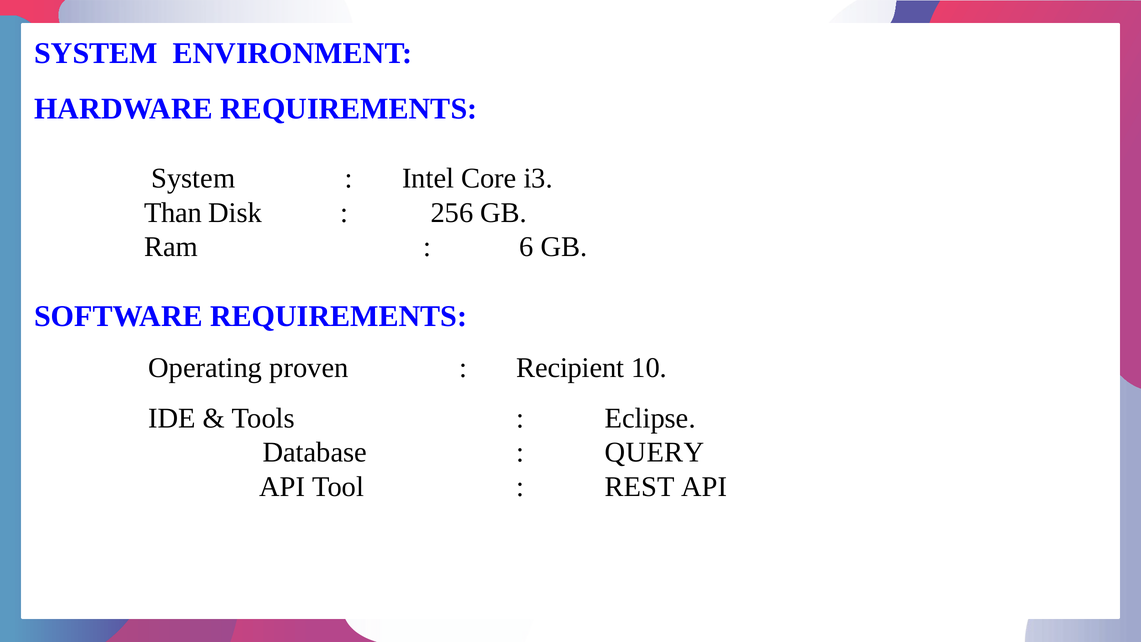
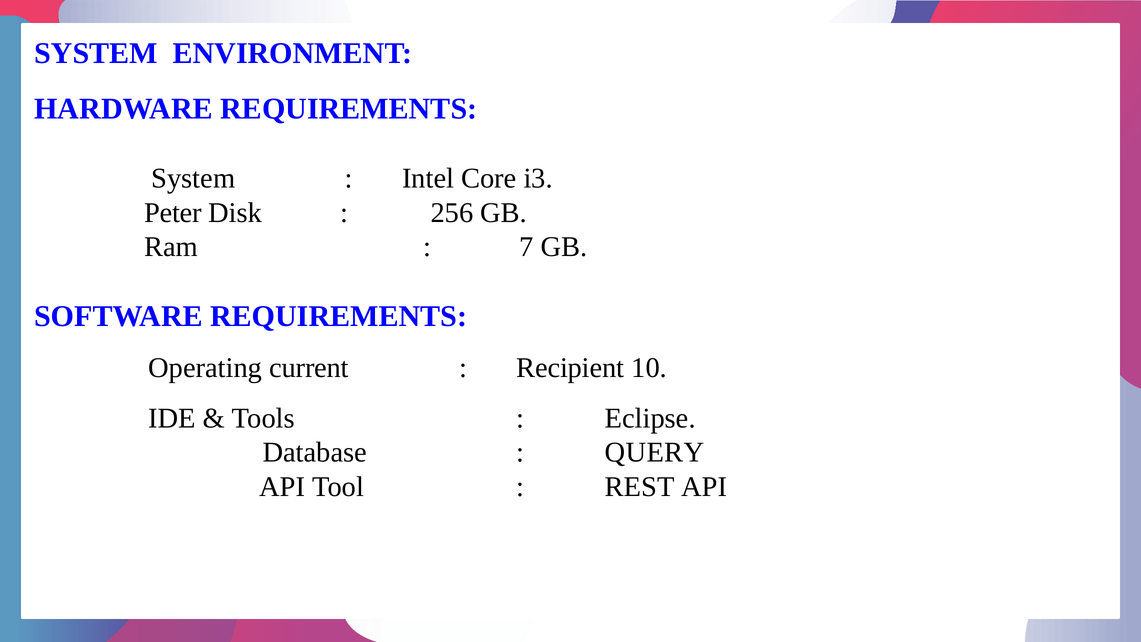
Than: Than -> Peter (173, 213)
6: 6 -> 7 (526, 247)
proven: proven -> current (309, 368)
